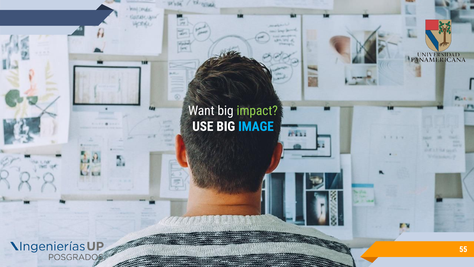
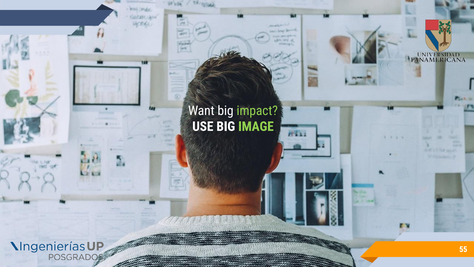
IMAGE colour: light blue -> light green (256, 126)
